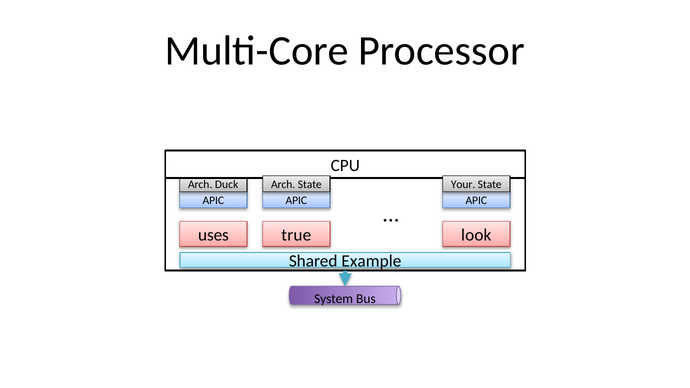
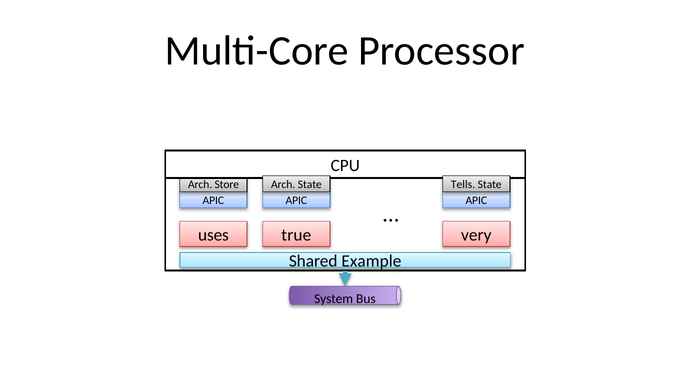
Duck: Duck -> Store (227, 185)
Your: Your -> Tells (463, 185)
look: look -> very (476, 235)
